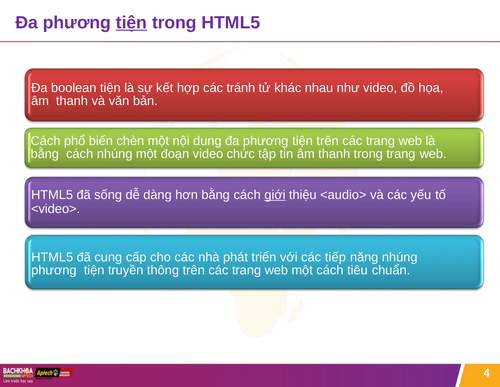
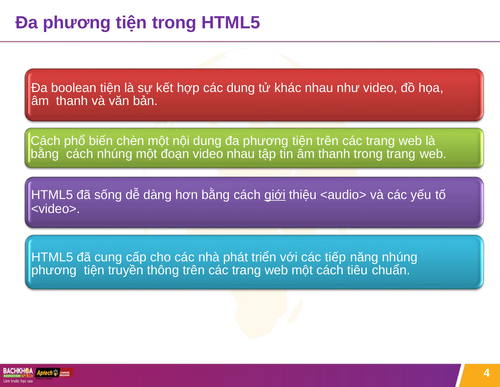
tiện underline: present -> none (131, 22)
các tránh: tránh -> dung (241, 88)
video chức: chức -> nhau (241, 154)
